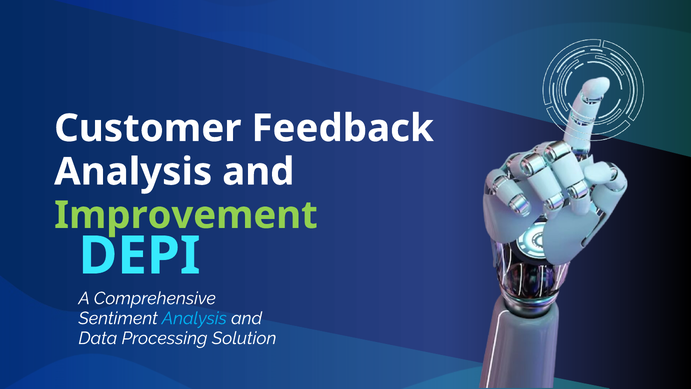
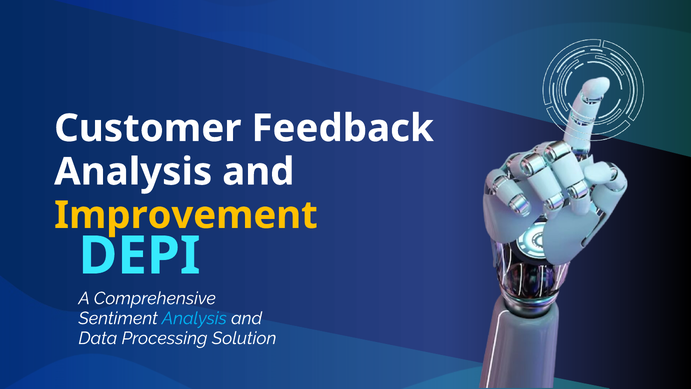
Improvement colour: light green -> yellow (186, 215)
